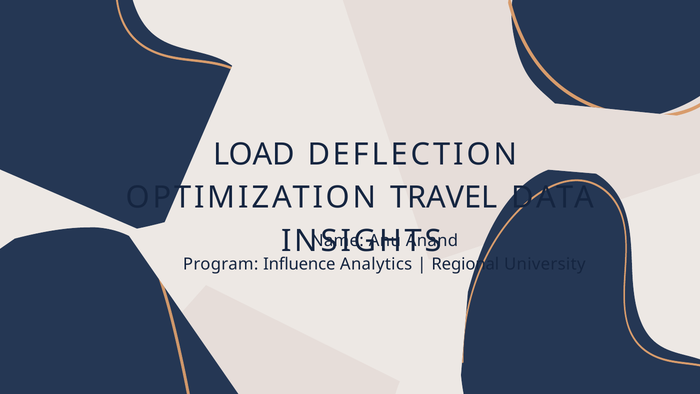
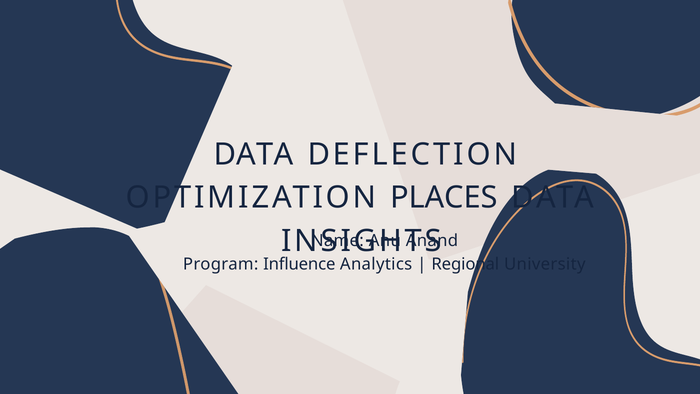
LOAD: LOAD -> DATA (254, 154)
TRAVEL: TRAVEL -> PLACES (444, 198)
